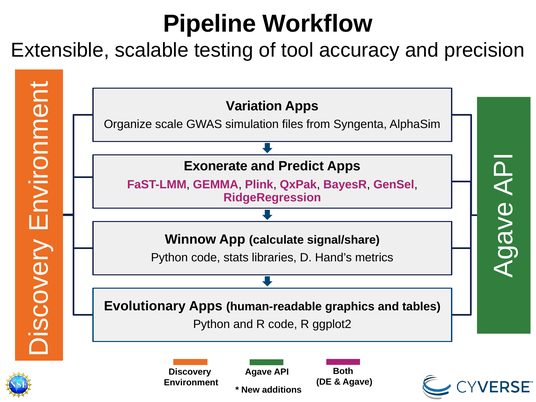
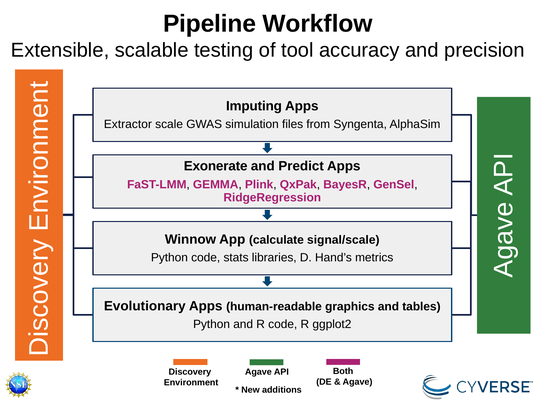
Variation: Variation -> Imputing (254, 106)
Organize: Organize -> Extractor (128, 124)
signal/share: signal/share -> signal/scale (343, 240)
